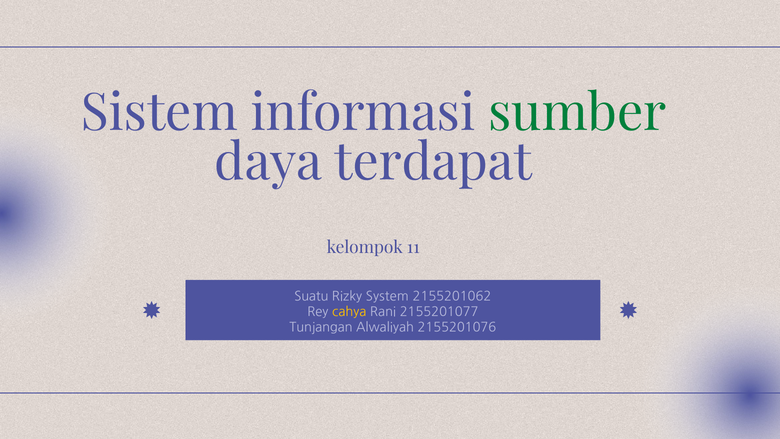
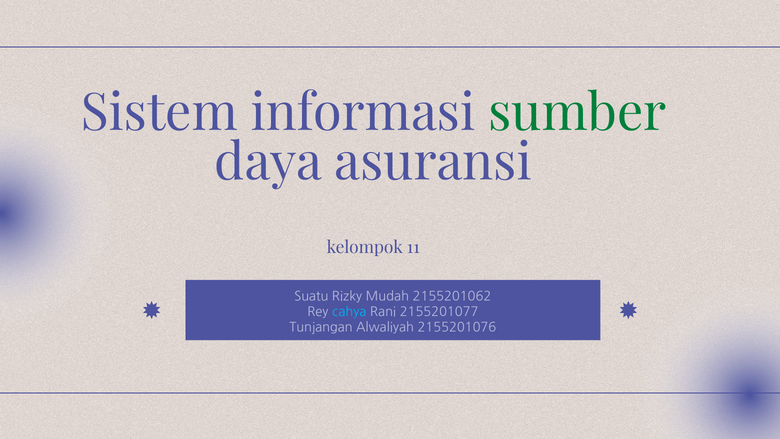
terdapat: terdapat -> asuransi (433, 163)
System: System -> Mudah (387, 296)
cahya colour: yellow -> light blue (349, 312)
